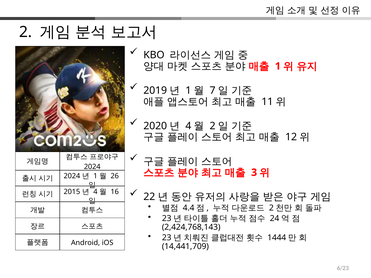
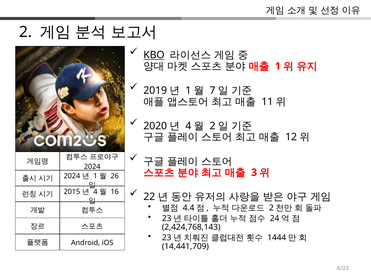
KBO underline: none -> present (154, 55)
